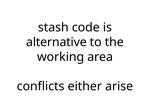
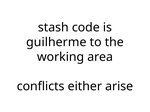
alternative: alternative -> guilherme (56, 42)
